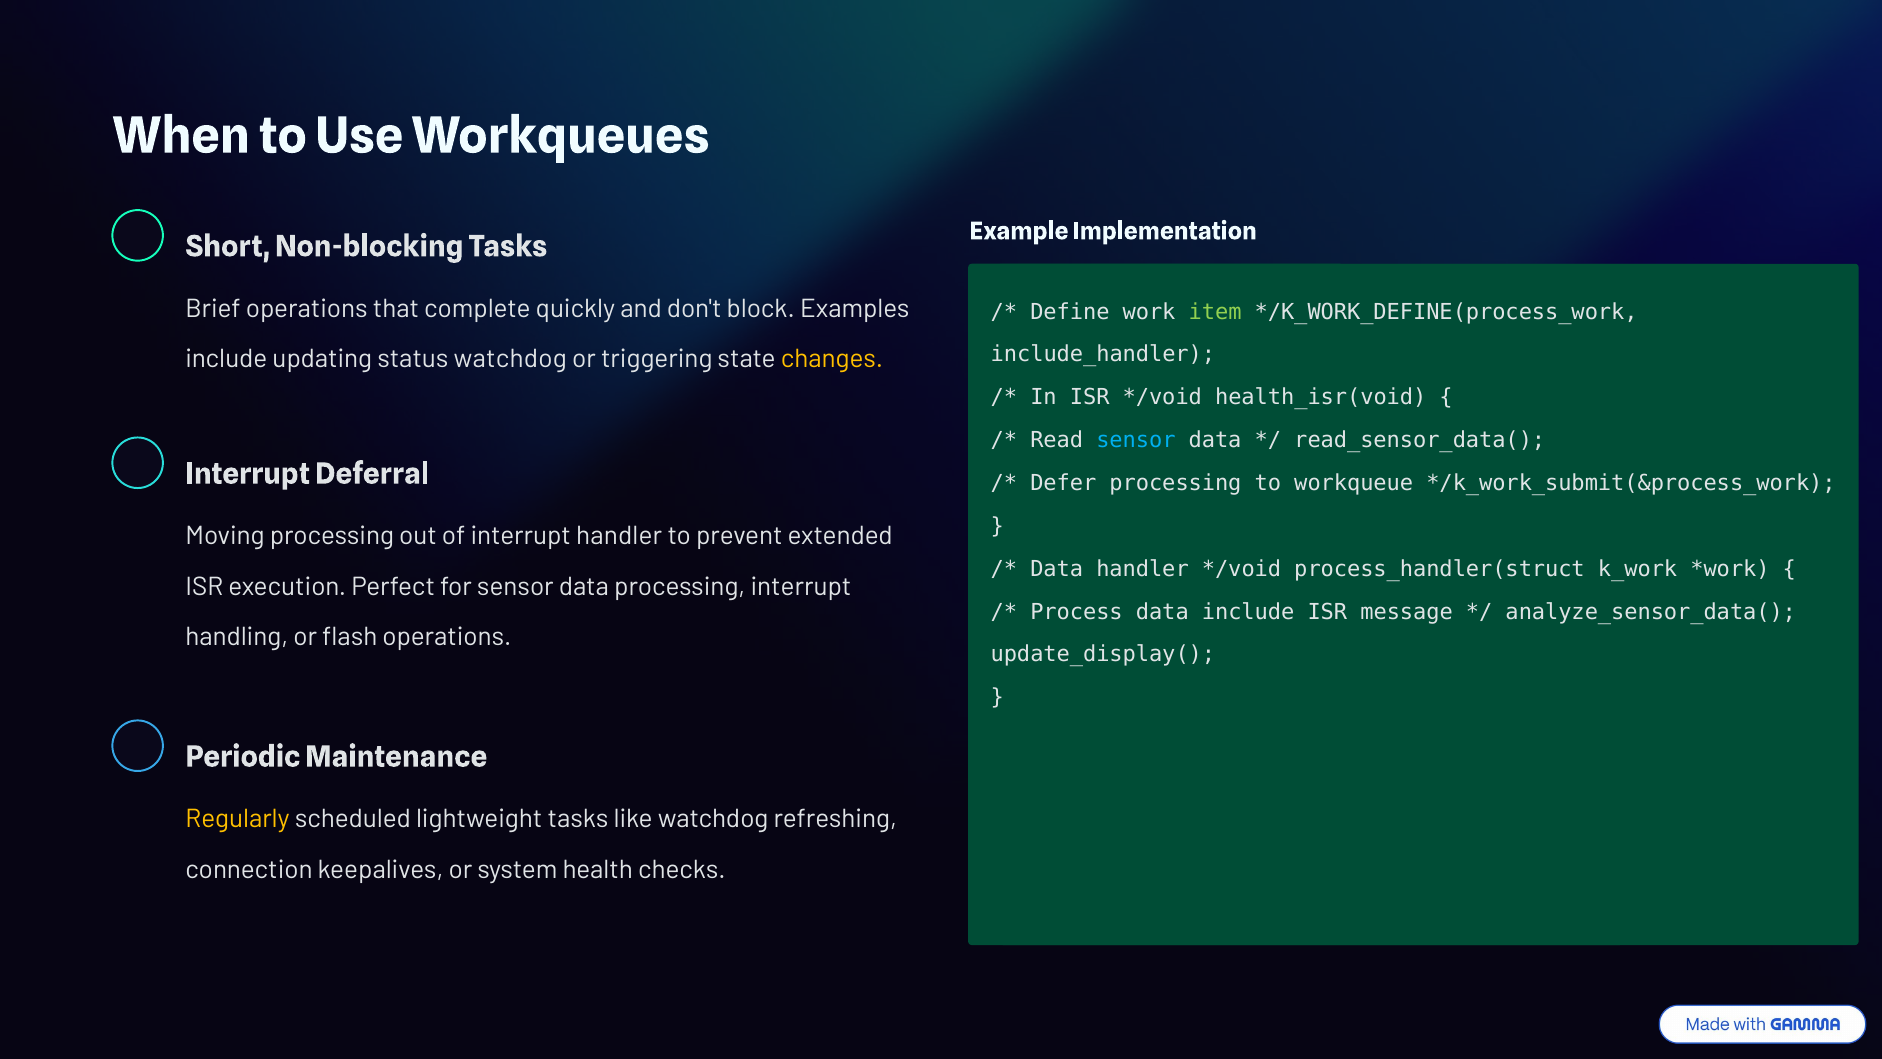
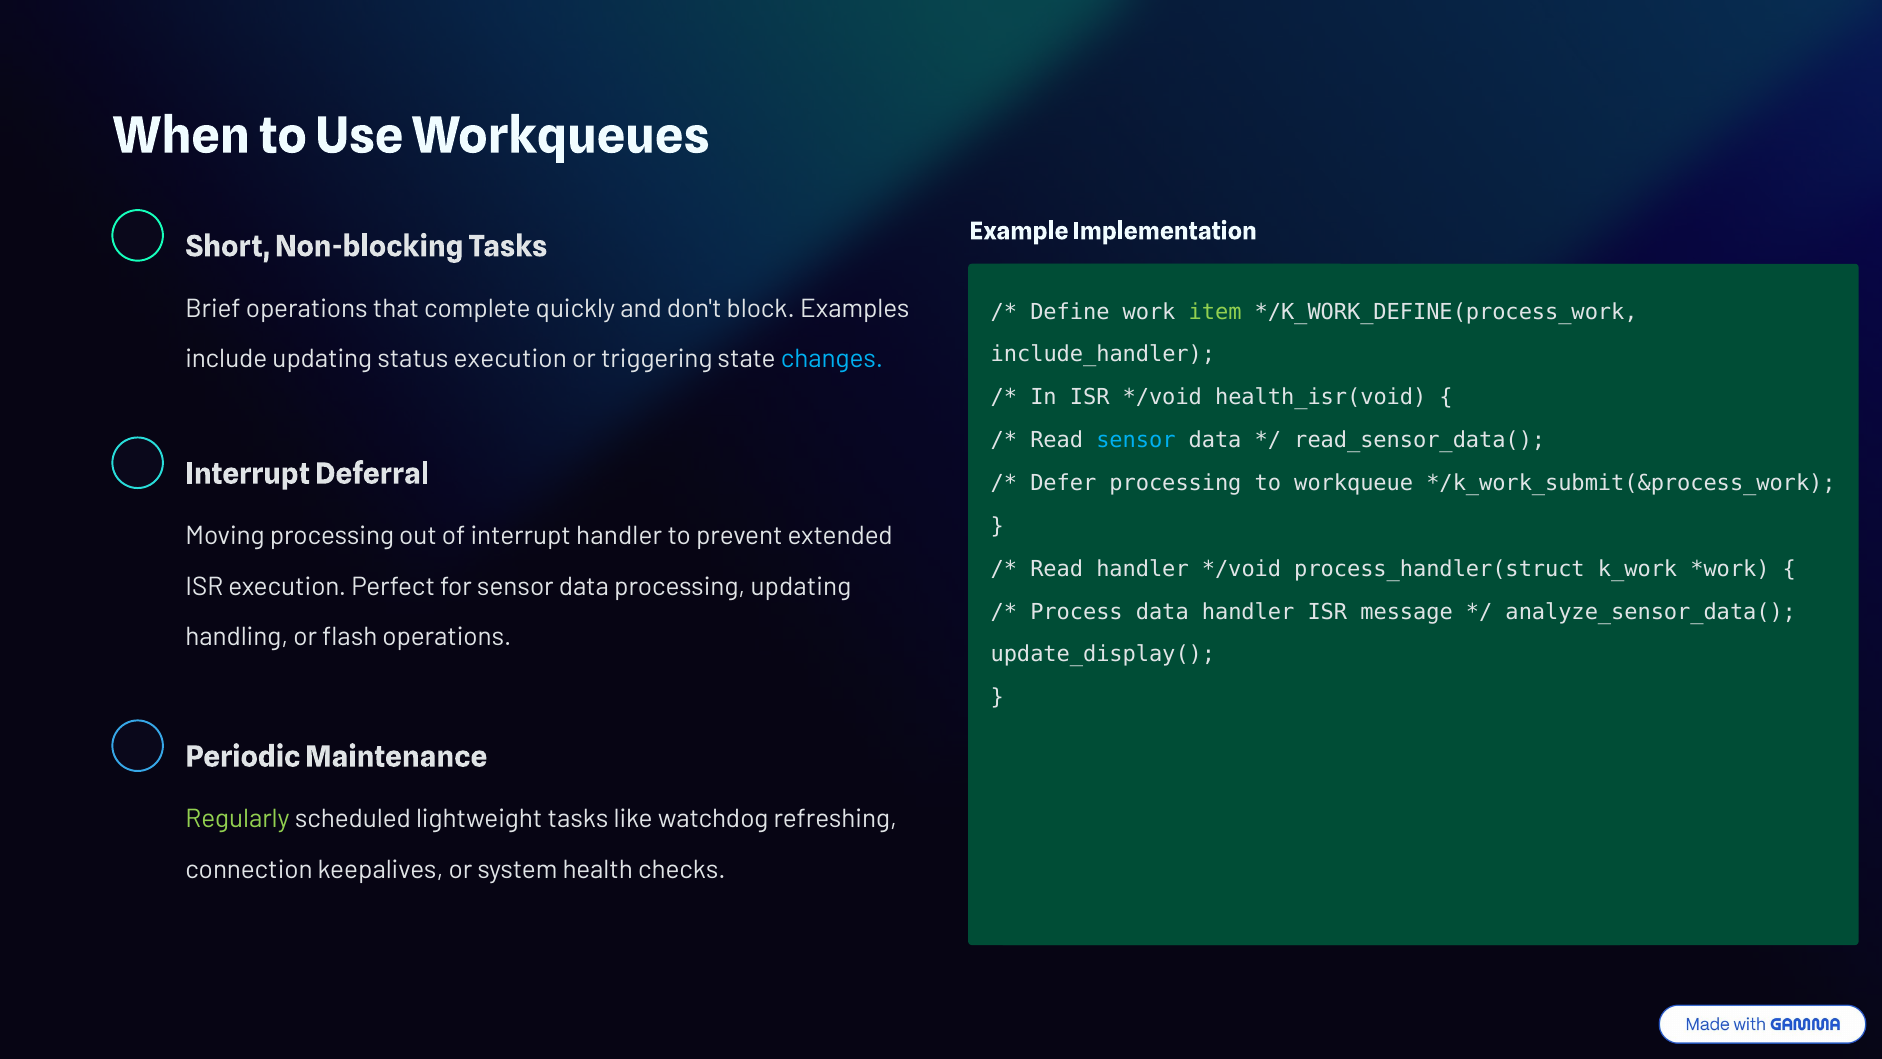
status watchdog: watchdog -> execution (510, 359)
changes colour: yellow -> light blue (832, 359)
Data: Data -> Read (1057, 569)
processing interrupt: interrupt -> updating (801, 586)
data include: include -> handler (1248, 612)
Regularly colour: yellow -> light green (238, 818)
